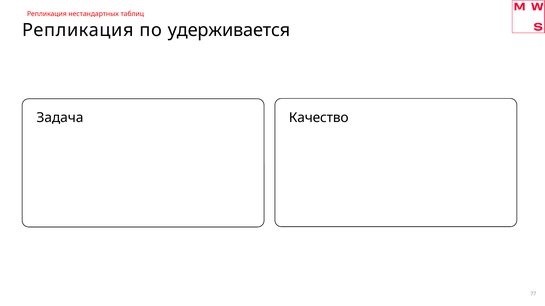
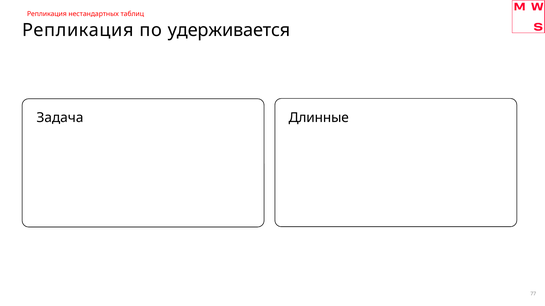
Качество: Качество -> Длинные (319, 118)
